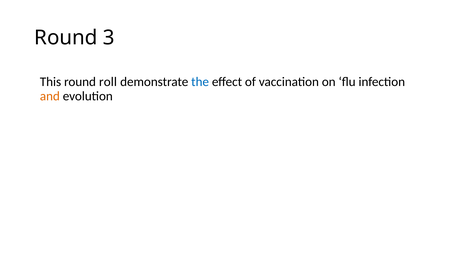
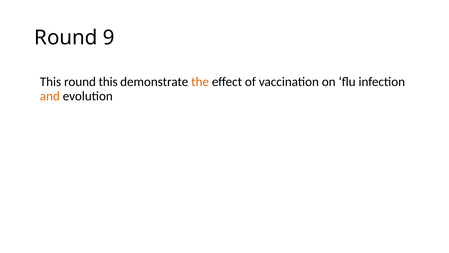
3: 3 -> 9 (109, 38)
round roll: roll -> this (108, 82)
the colour: blue -> orange (200, 82)
